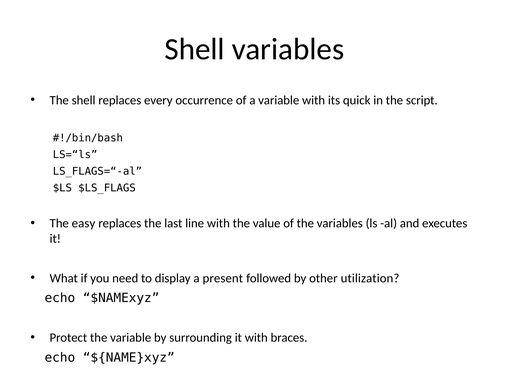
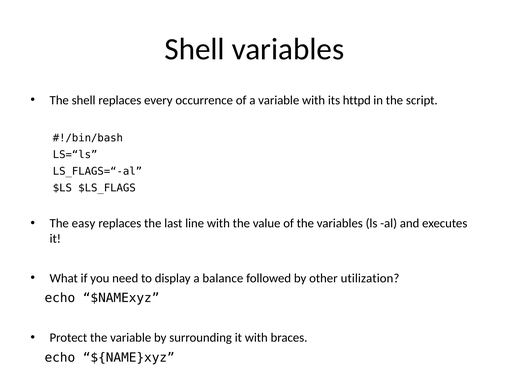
quick: quick -> httpd (357, 100)
present: present -> balance (223, 278)
